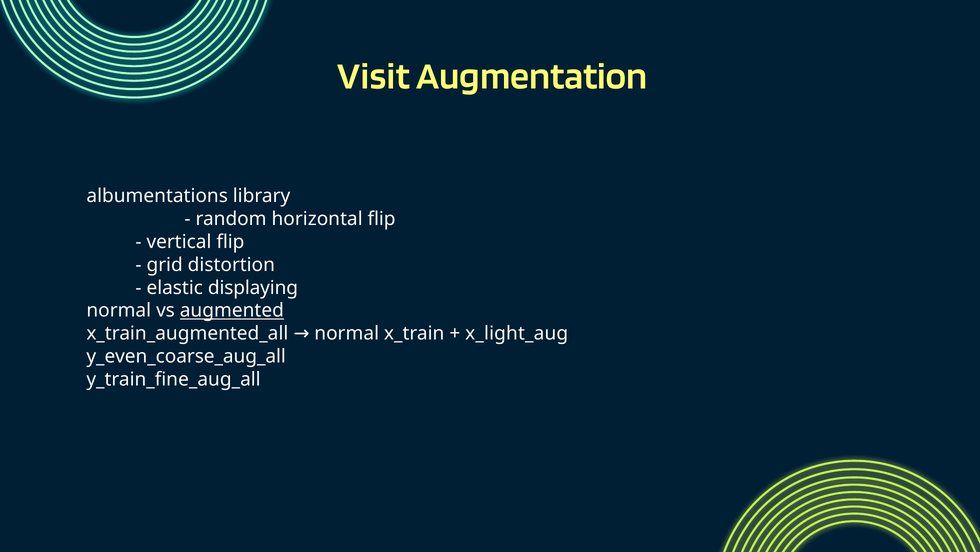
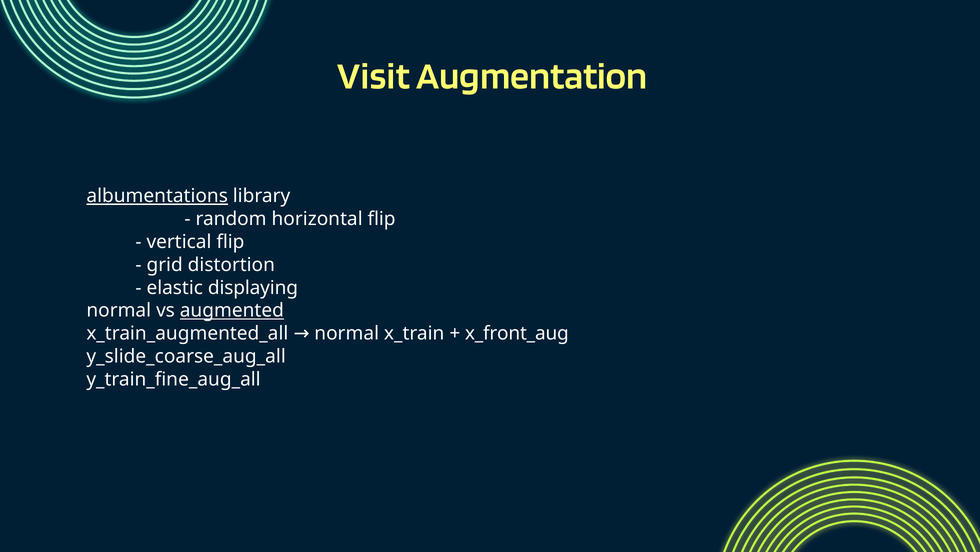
albumentations underline: none -> present (157, 196)
x_light_aug: x_light_aug -> x_front_aug (517, 333)
y_even_coarse_aug_all: y_even_coarse_aug_all -> y_slide_coarse_aug_all (186, 356)
